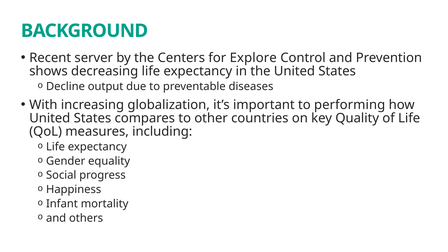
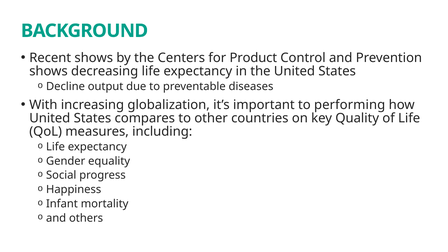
Recent server: server -> shows (94, 58)
Explore: Explore -> Product (253, 58)
